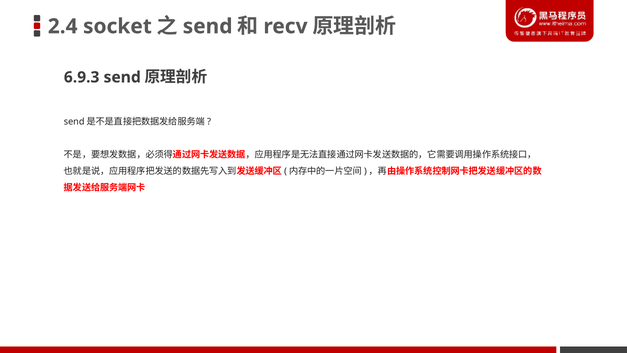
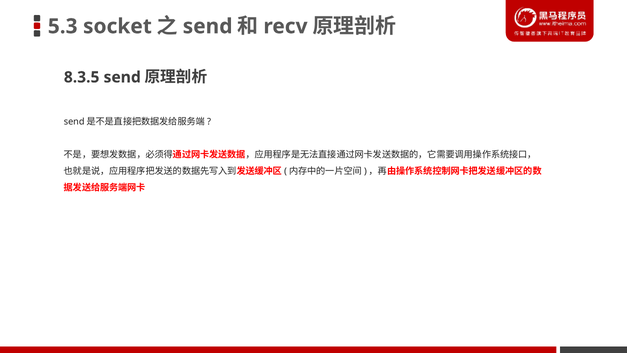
2.4: 2.4 -> 5.3 (63, 26)
6.9.3: 6.9.3 -> 8.3.5 (82, 77)
